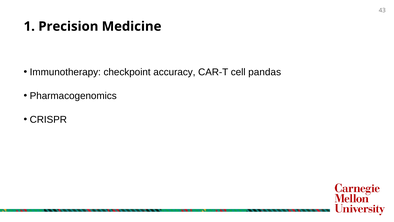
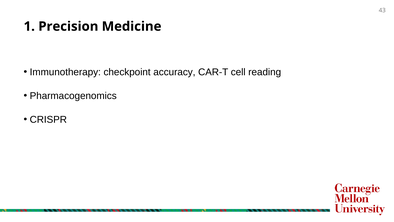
pandas: pandas -> reading (265, 72)
